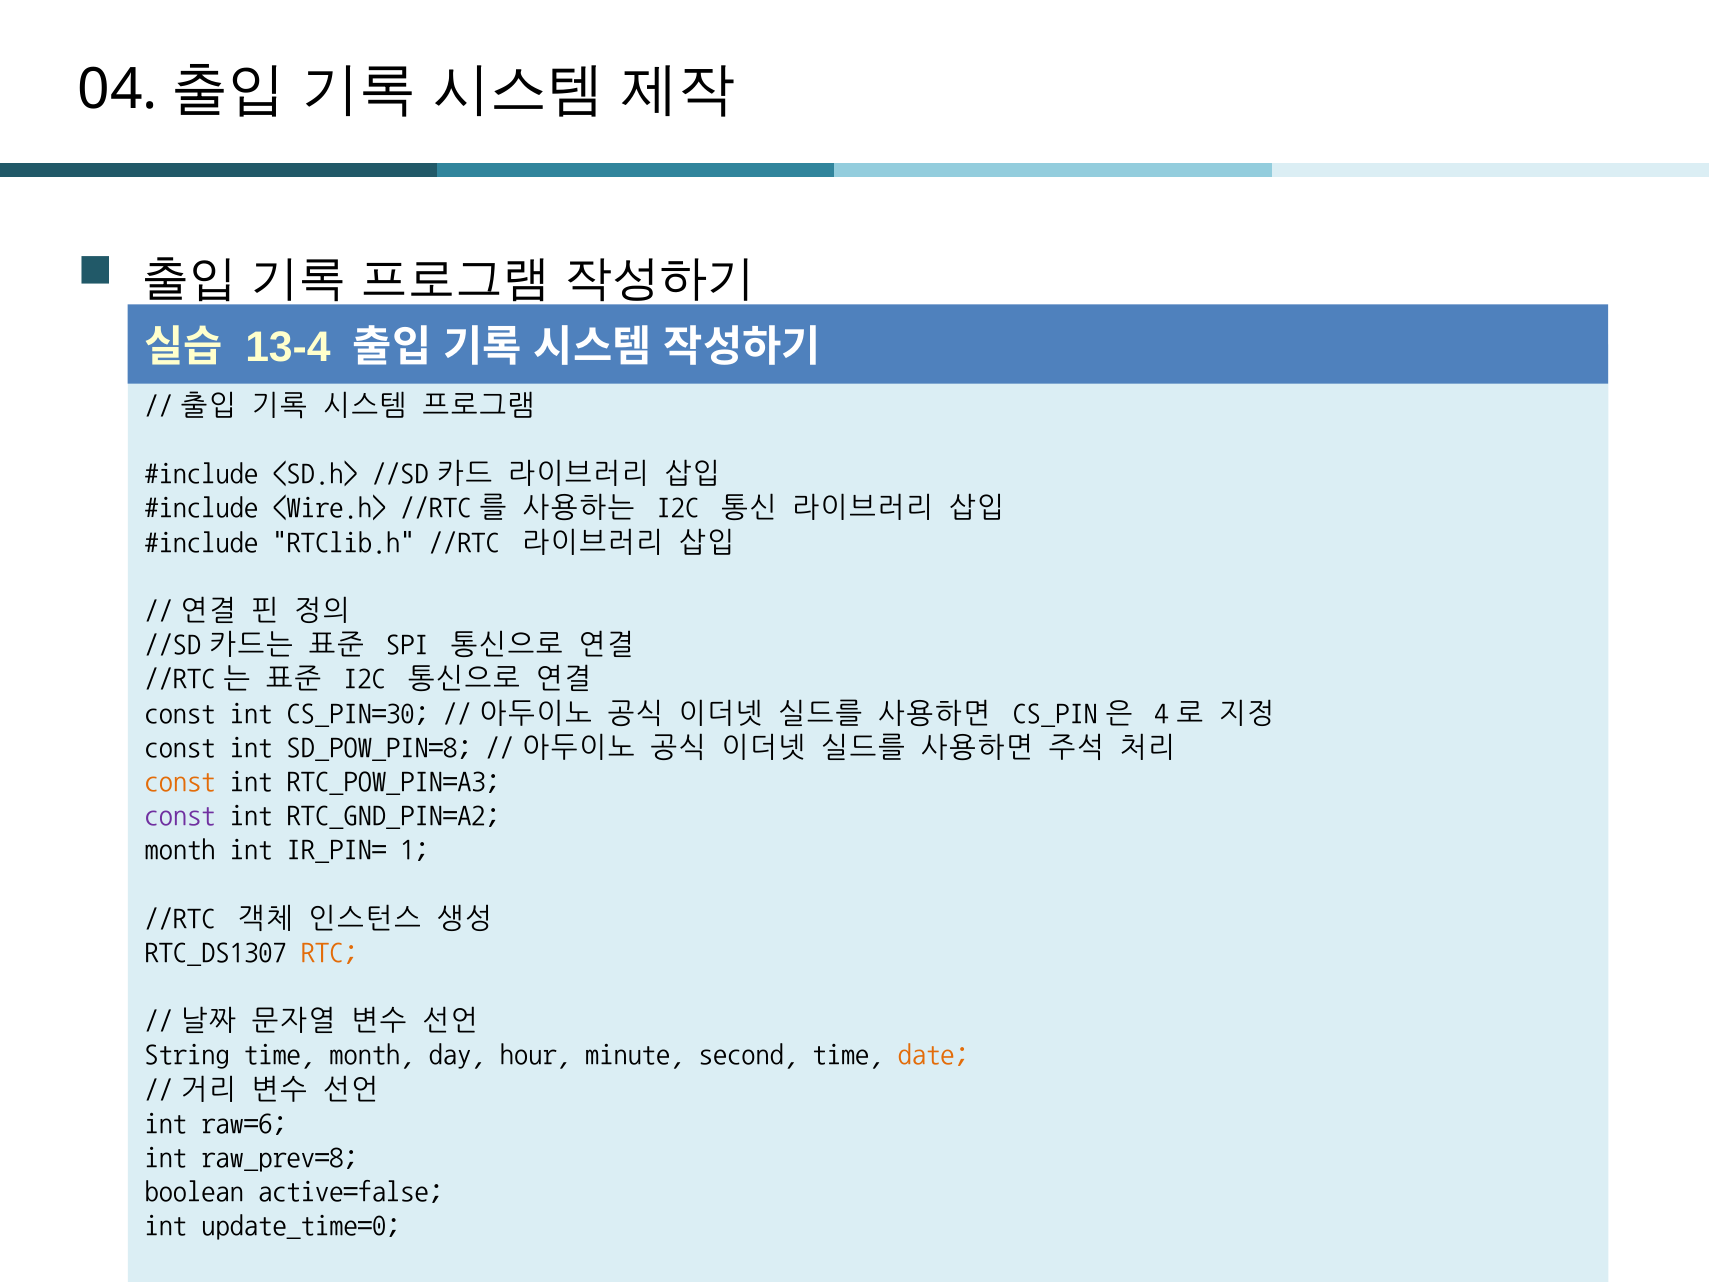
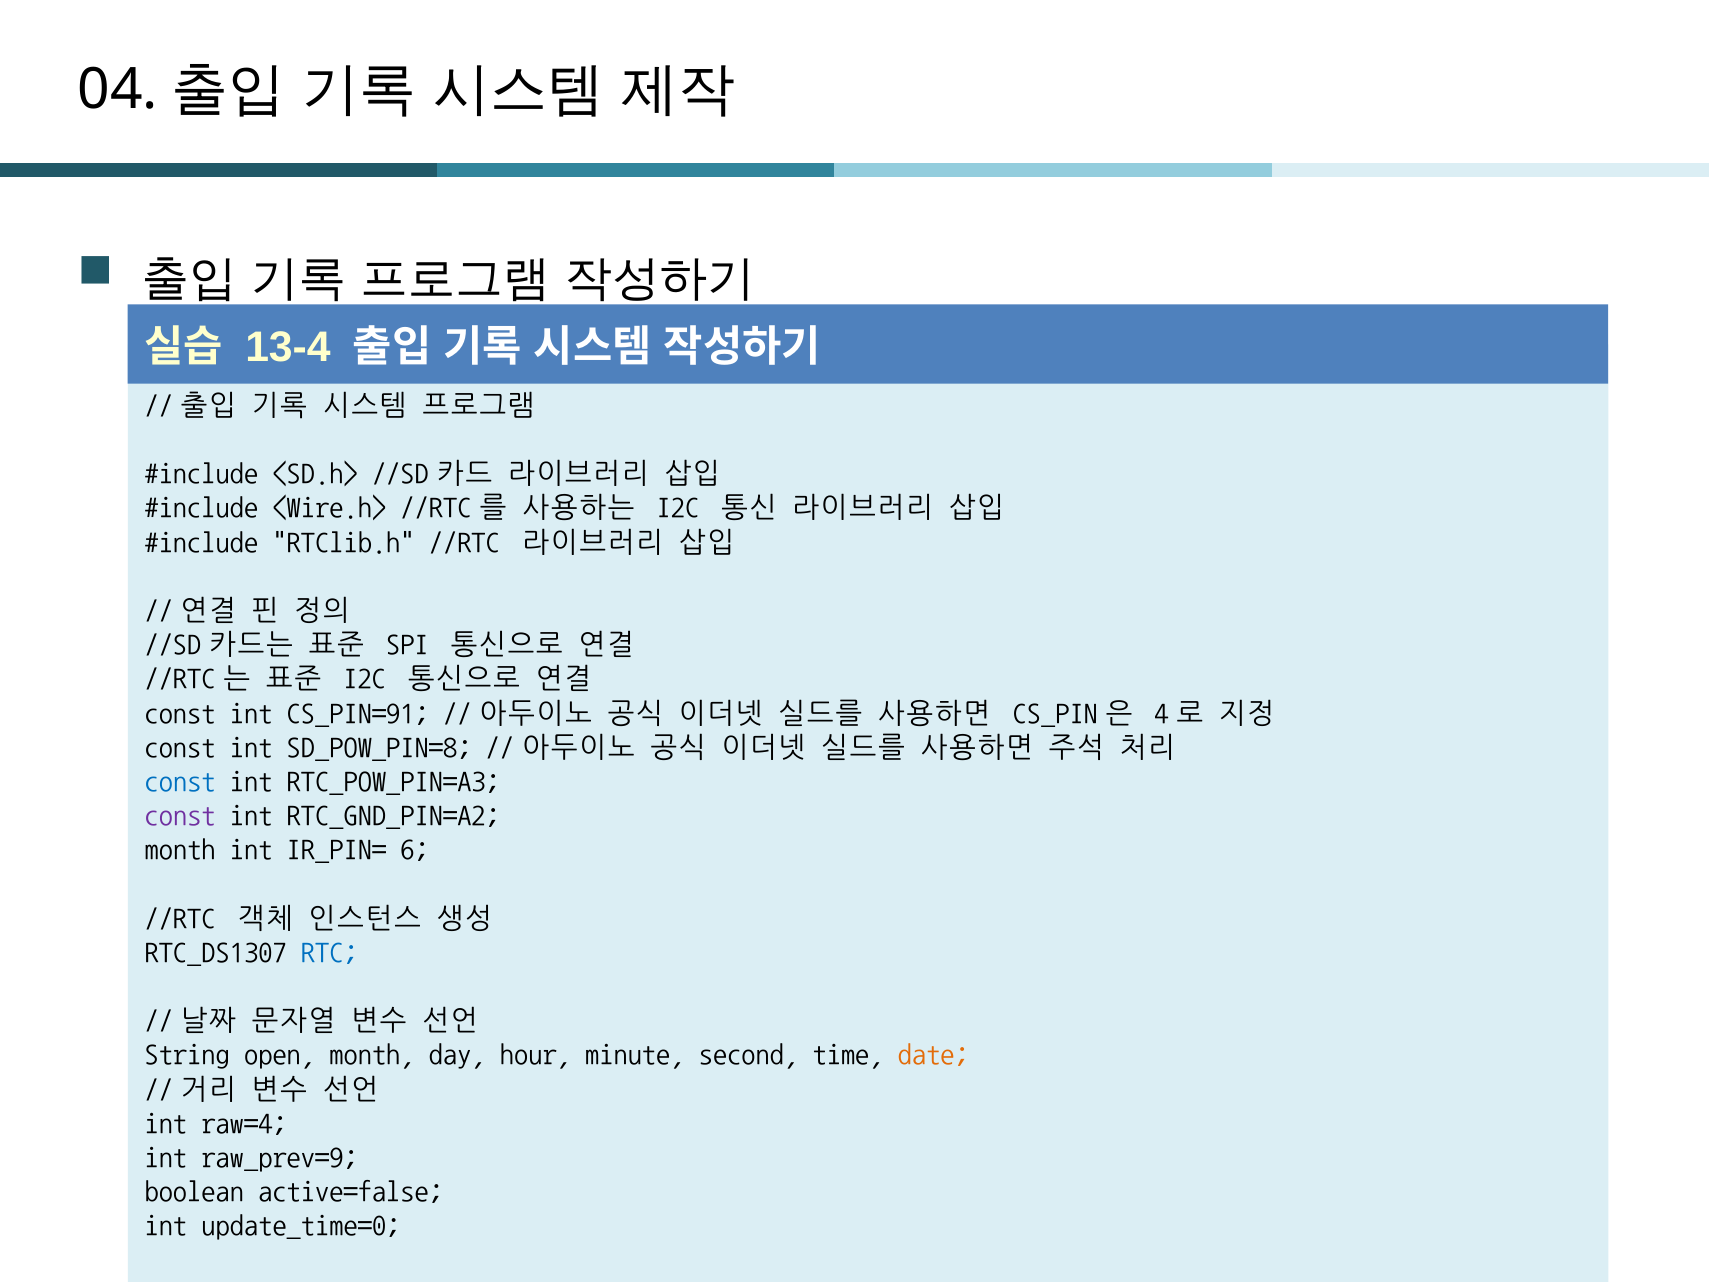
CS_PIN=30: CS_PIN=30 -> CS_PIN=91 (358, 712)
const colour: orange -> blue (180, 781)
1: 1 -> 6 (415, 849)
RTC colour: orange -> blue (329, 952)
String time: time -> open (280, 1054)
raw=6: raw=6 -> raw=4 (244, 1123)
raw_prev=8: raw_prev=8 -> raw_prev=9 (280, 1157)
